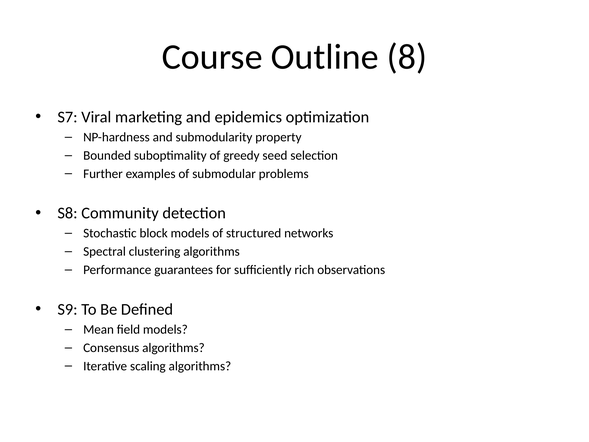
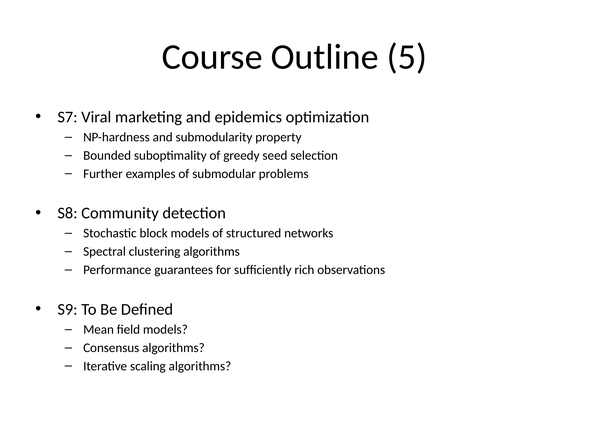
8: 8 -> 5 (407, 57)
